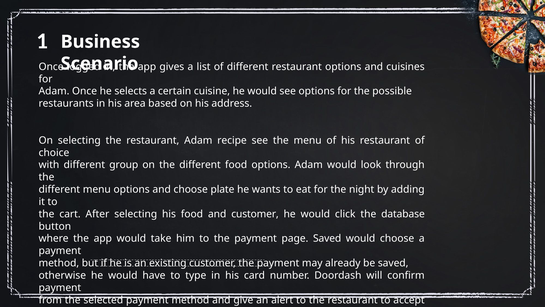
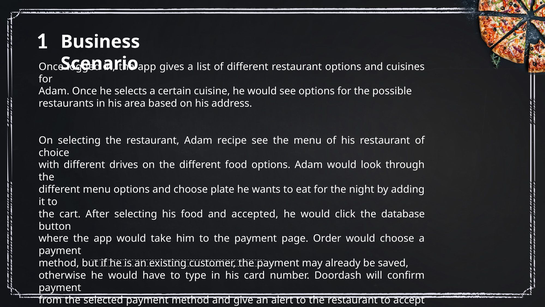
group: group -> drives (124, 165)
and customer: customer -> accepted (255, 214)
page Saved: Saved -> Order (327, 238)
